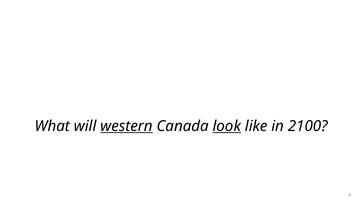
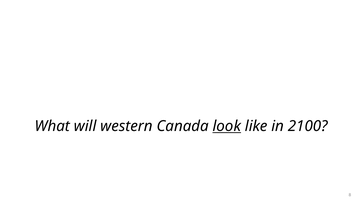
western underline: present -> none (127, 126)
